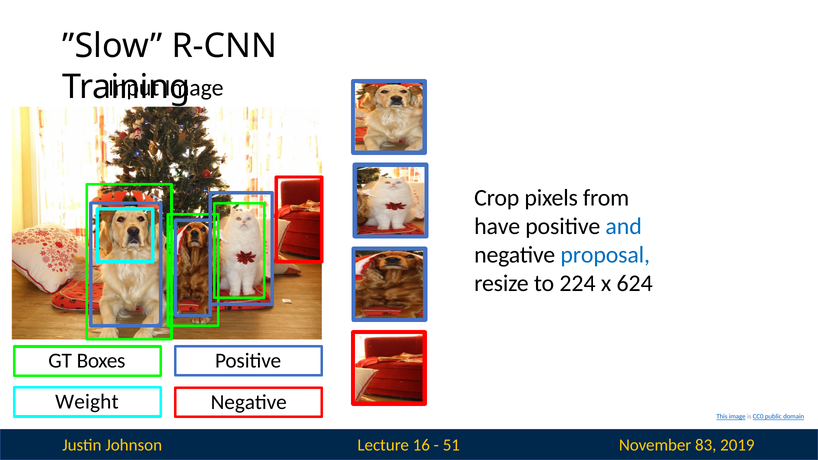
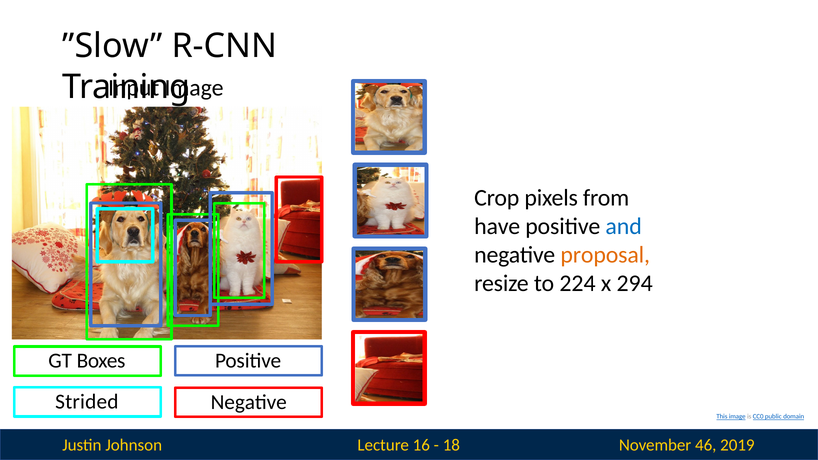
proposal colour: blue -> orange (605, 255)
624: 624 -> 294 (635, 284)
Weight: Weight -> Strided (87, 402)
51: 51 -> 18 (451, 445)
83: 83 -> 46 (706, 445)
